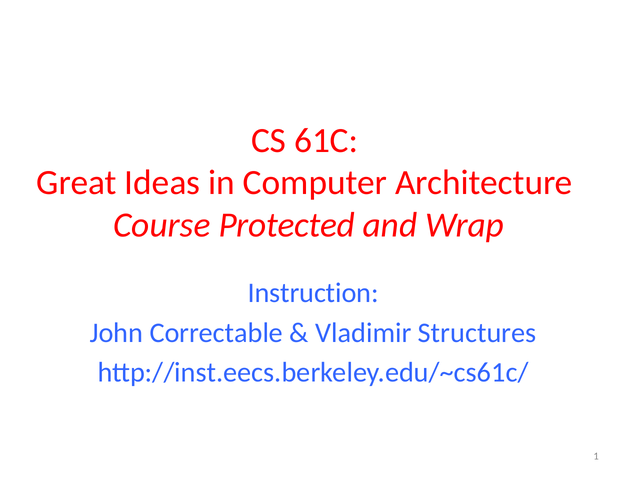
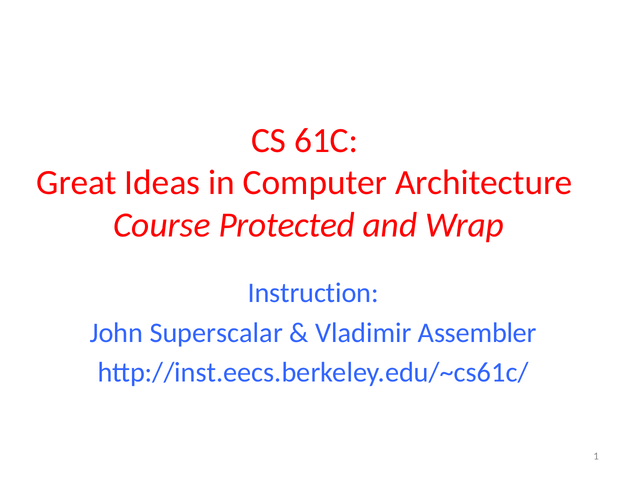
Correctable: Correctable -> Superscalar (216, 333)
Structures: Structures -> Assembler (477, 333)
